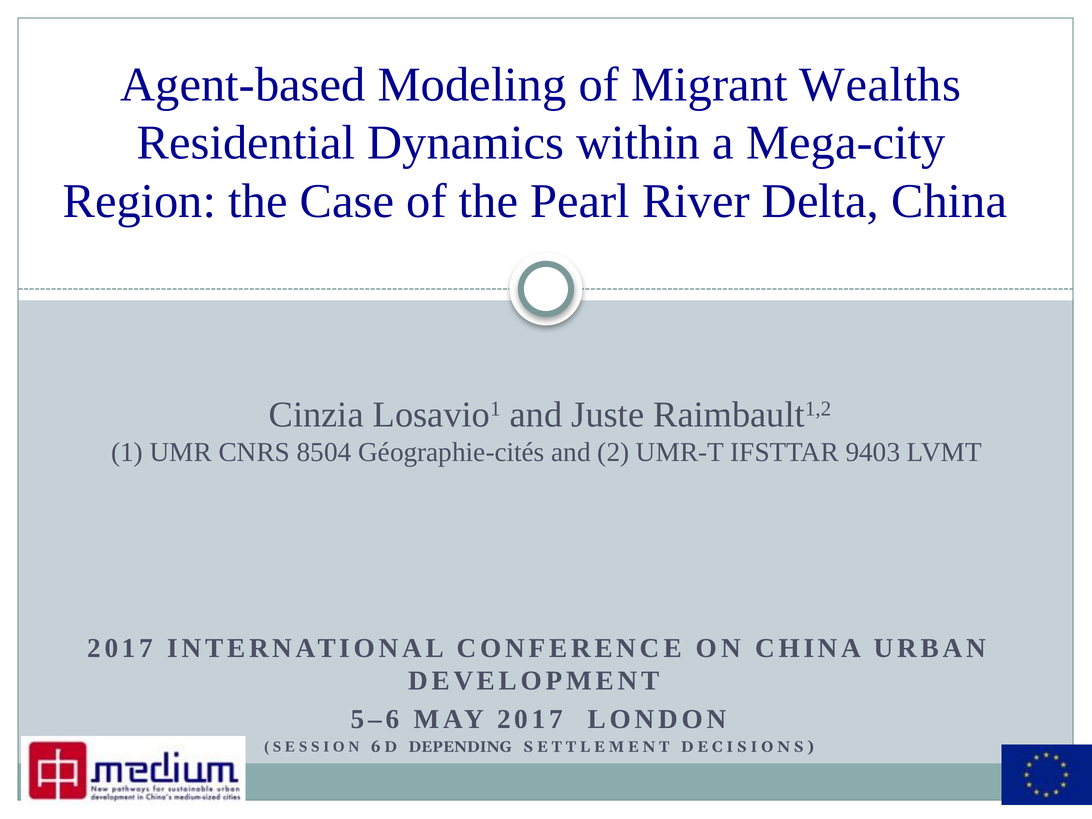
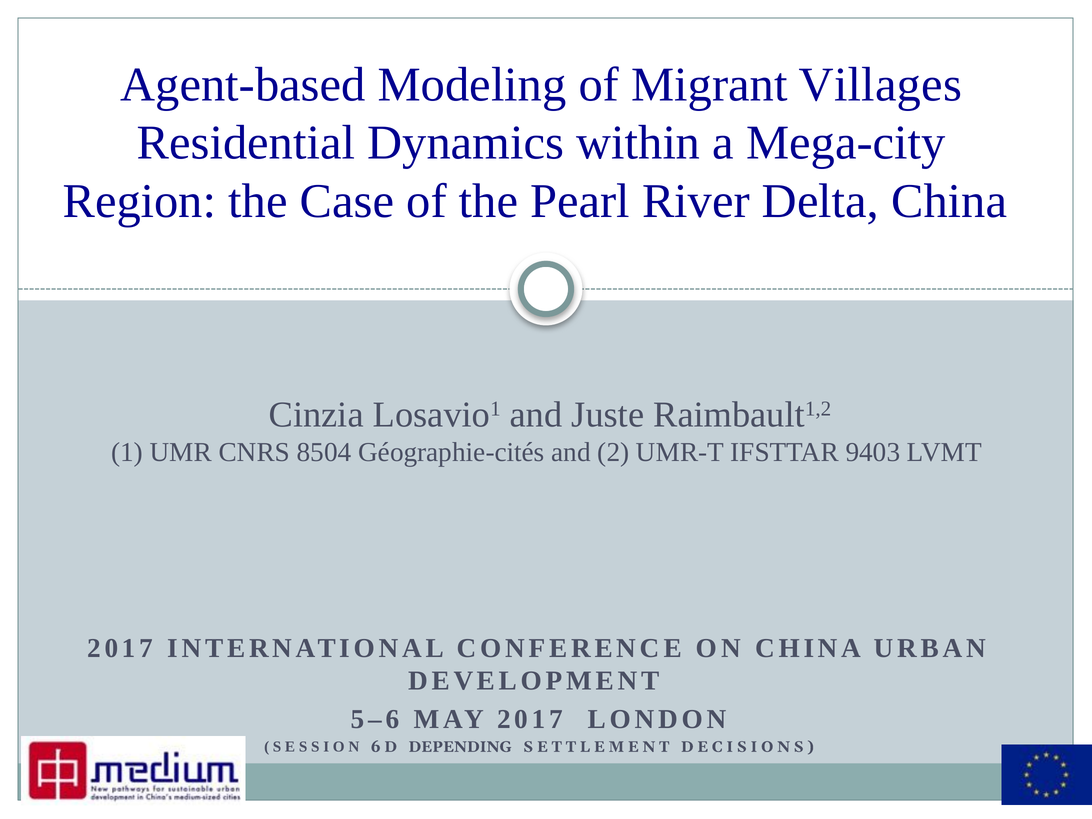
Wealths: Wealths -> Villages (880, 84)
